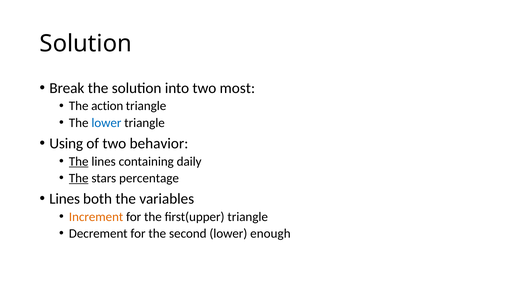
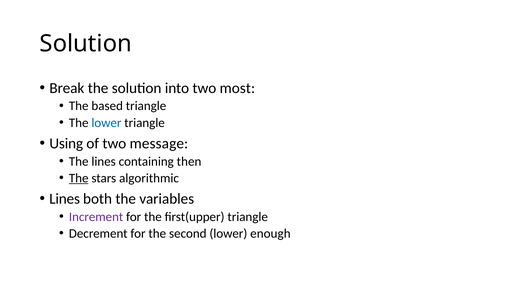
action: action -> based (107, 106)
behavior: behavior -> message (159, 143)
The underline: present -> none (79, 161)
daily: daily -> then (189, 161)
percentage: percentage -> algorithmic (149, 178)
Increment colour: orange -> purple (96, 216)
